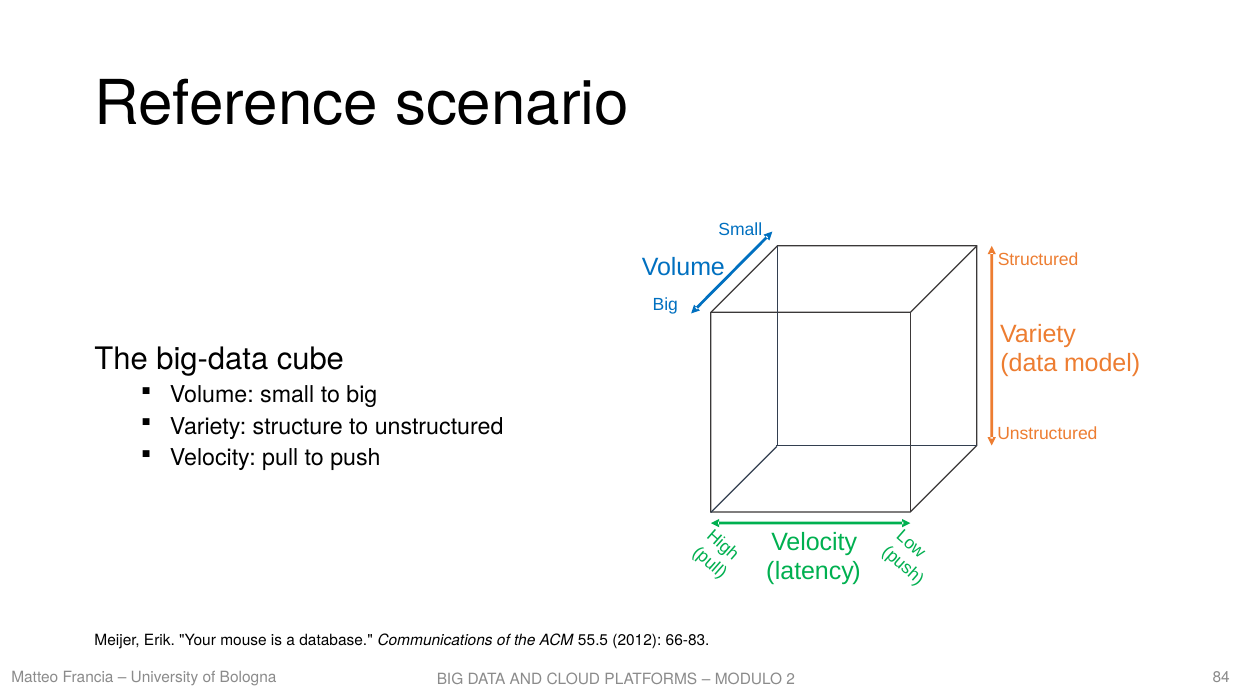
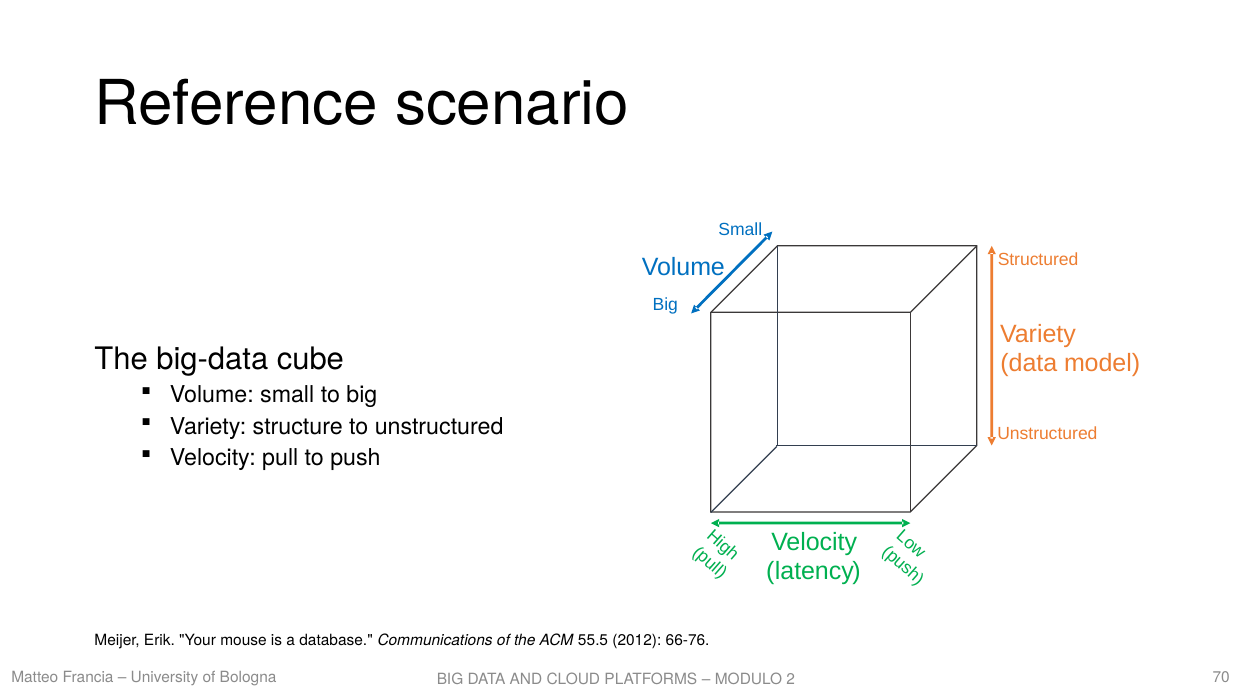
66-83: 66-83 -> 66-76 (688, 640)
84: 84 -> 70 (1221, 678)
